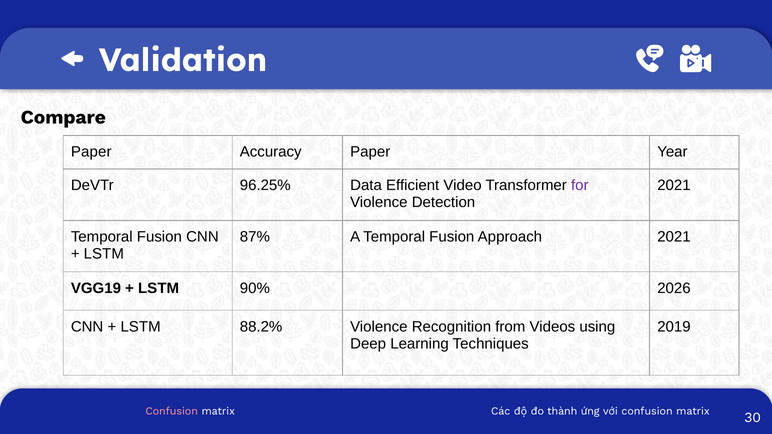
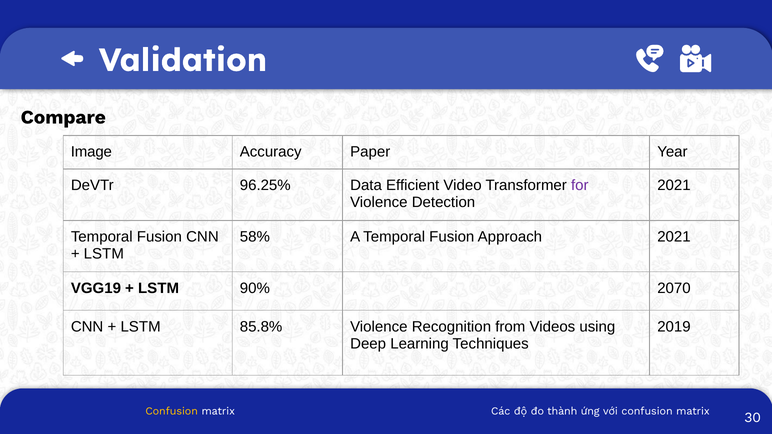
Paper: Paper -> Image (91, 152)
87%: 87% -> 58% (255, 237)
2026: 2026 -> 2070 (674, 288)
88.2%: 88.2% -> 85.8% (261, 327)
Confusion colour: pink -> yellow (172, 412)
